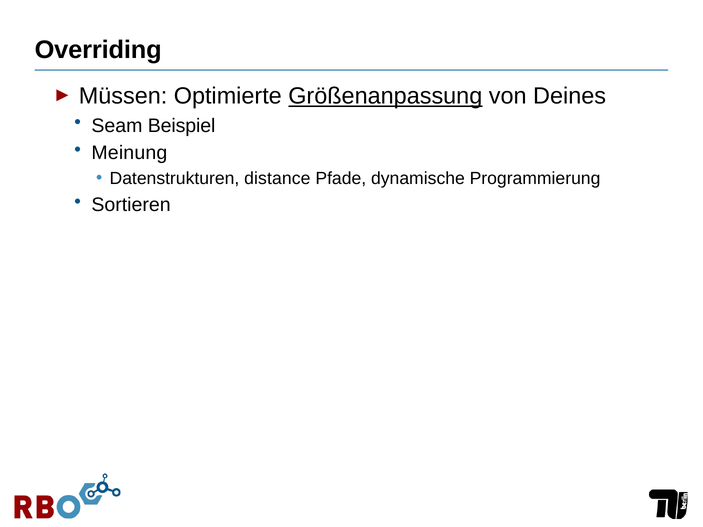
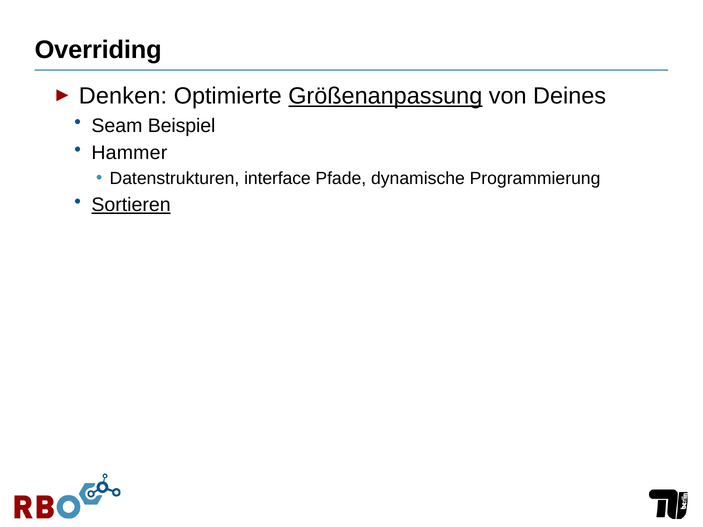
Müssen: Müssen -> Denken (123, 96)
Meinung: Meinung -> Hammer (129, 153)
distance: distance -> interface (277, 179)
Sortieren underline: none -> present (131, 205)
